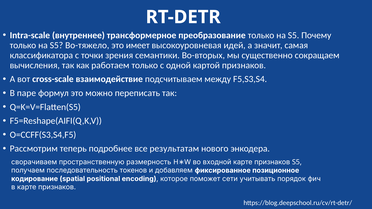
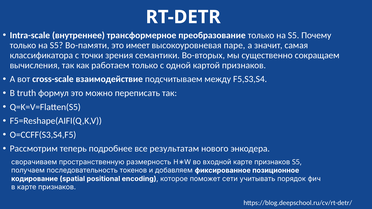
Во-тяжело: Во-тяжело -> Во-памяти (87, 45)
идей: идей -> паре (234, 45)
паре: паре -> truth (27, 93)
